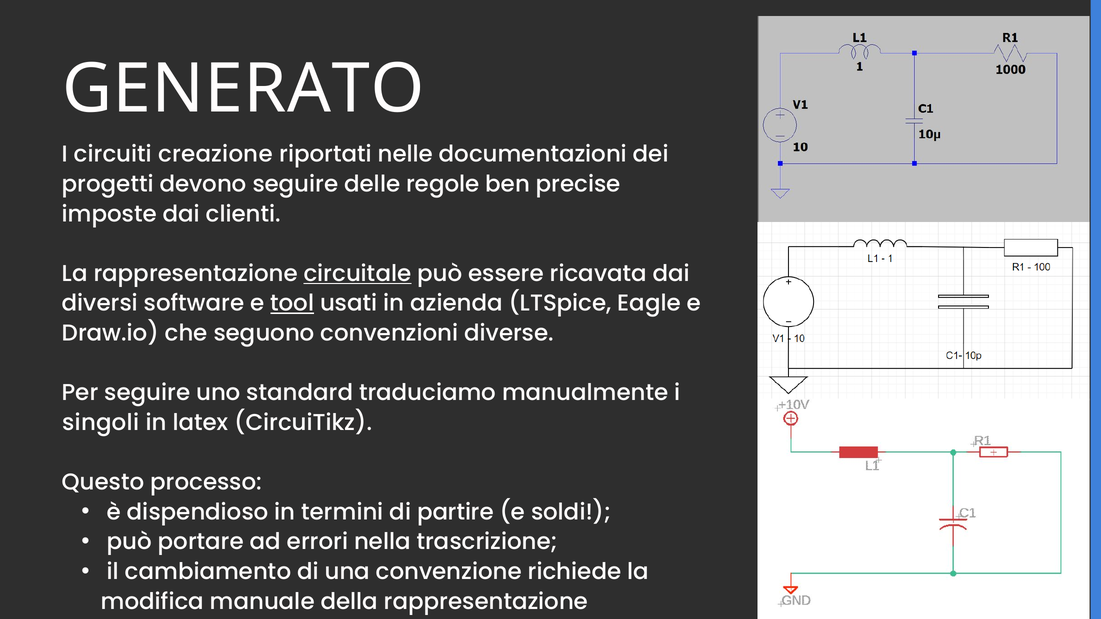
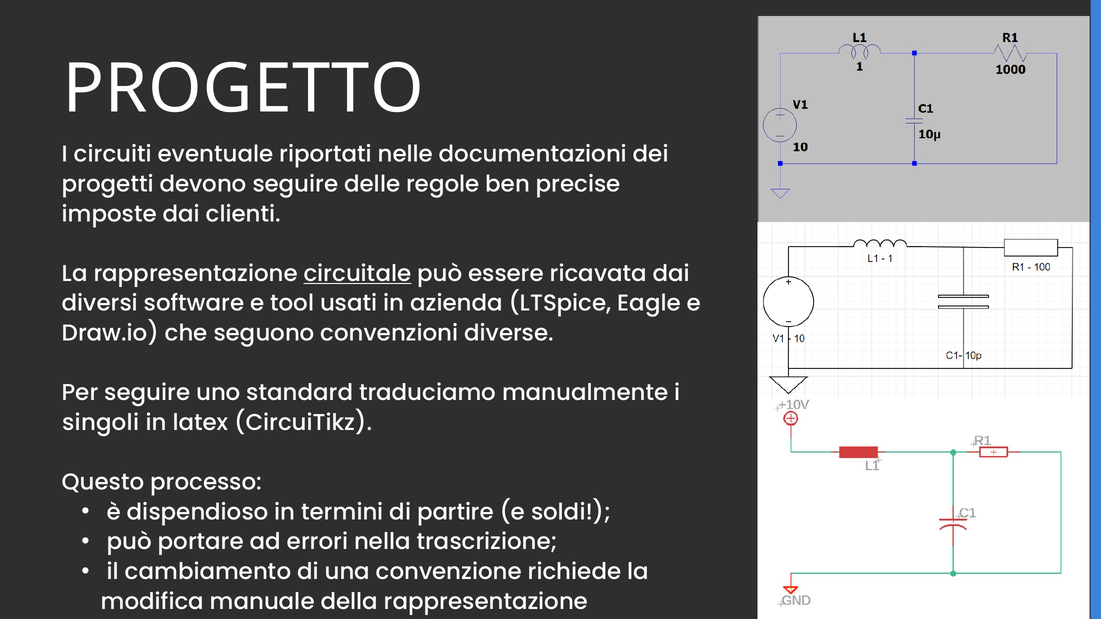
GENERATO: GENERATO -> PROGETTO (243, 89)
creazione: creazione -> eventuale (216, 154)
tool underline: present -> none (292, 304)
